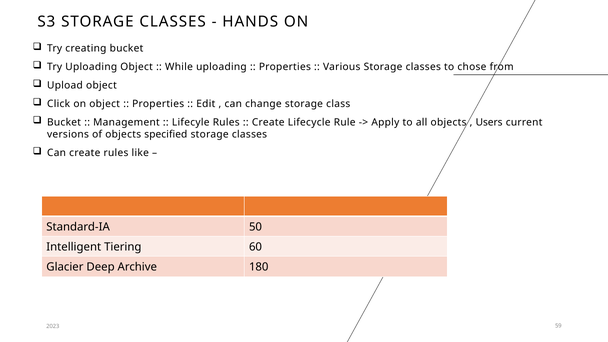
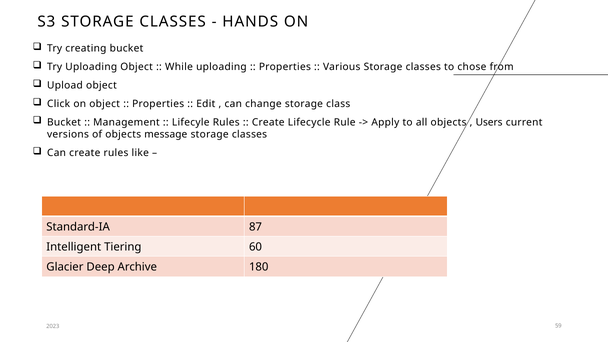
specified: specified -> message (166, 134)
50: 50 -> 87 (256, 227)
